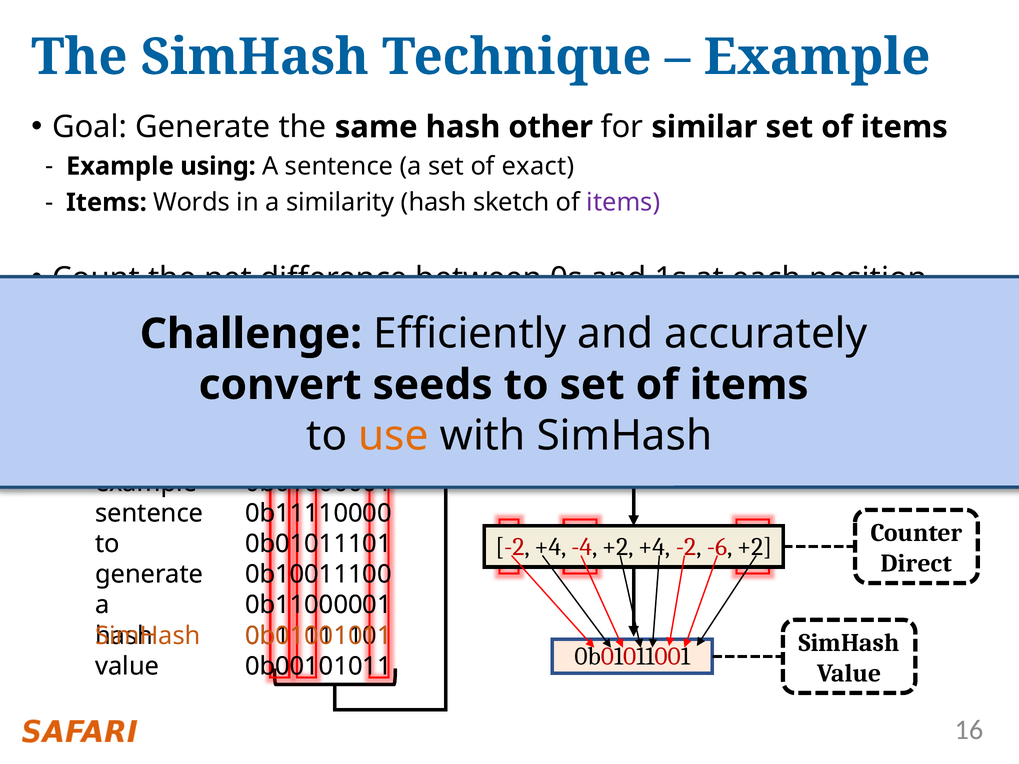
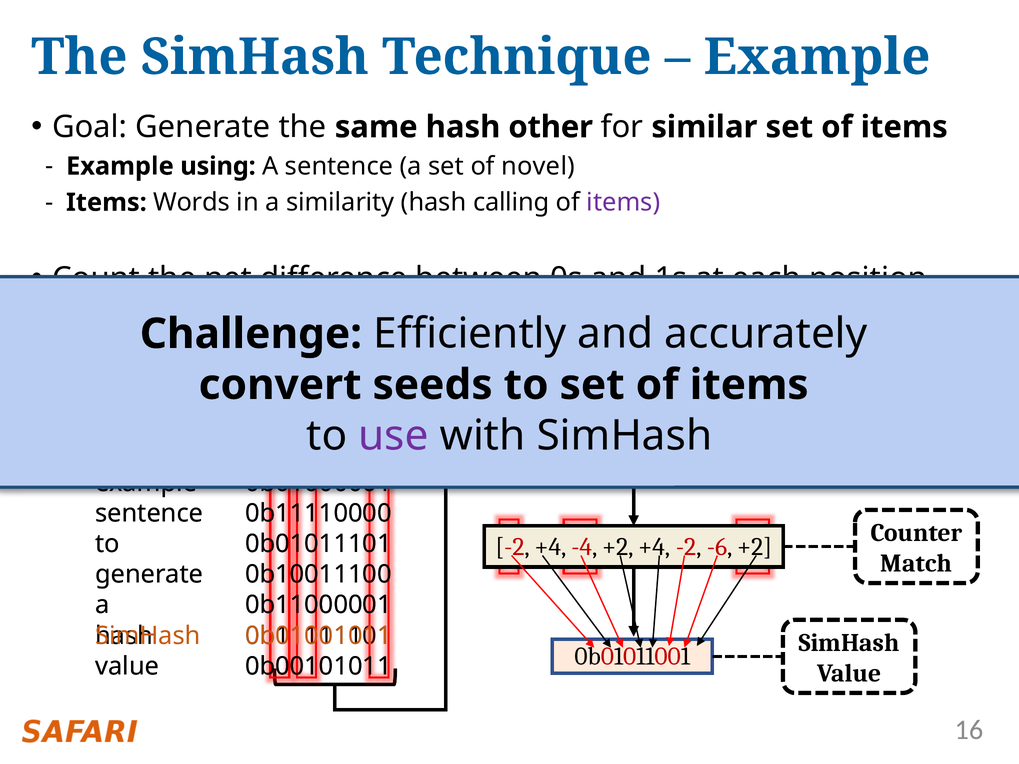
exact: exact -> novel (538, 166)
sketch: sketch -> calling (511, 203)
use colour: orange -> purple (393, 436)
Direct: Direct -> Match (916, 564)
